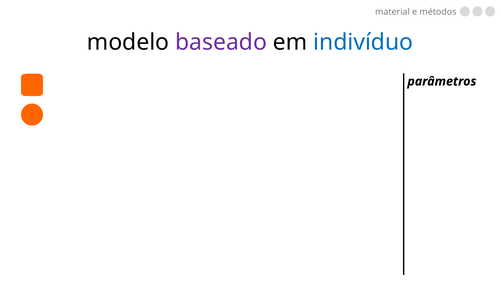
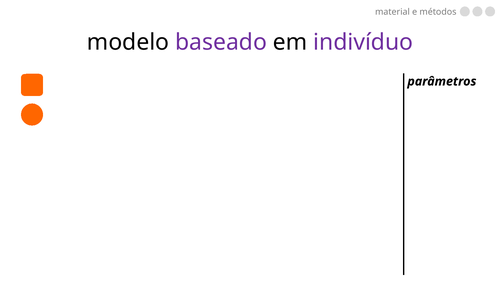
indivíduo colour: blue -> purple (363, 42)
